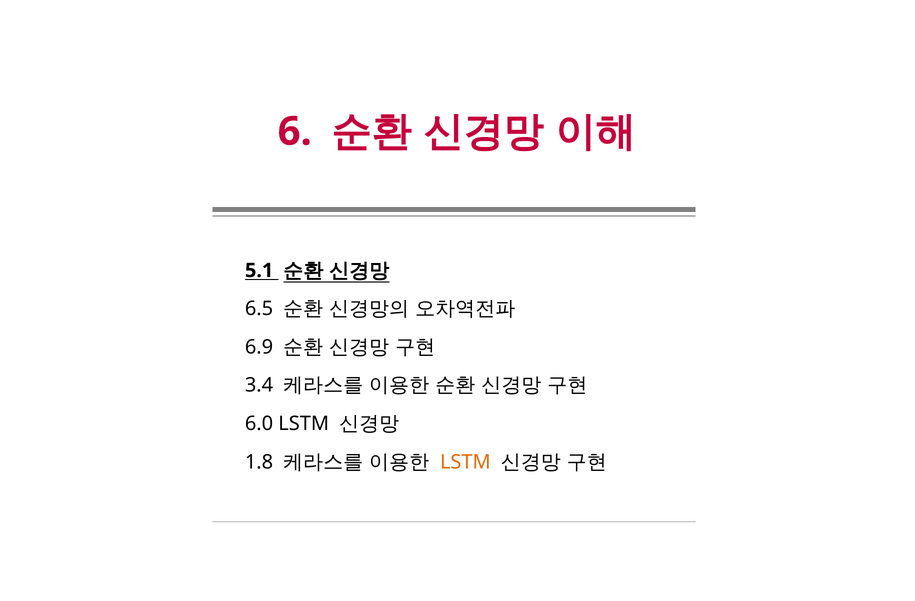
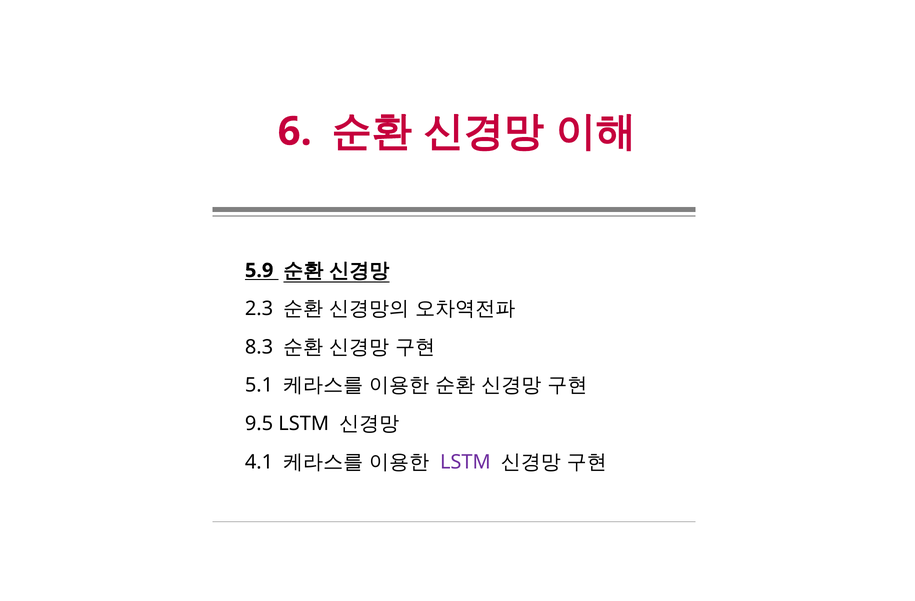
5.1: 5.1 -> 5.9 (259, 270)
6.5: 6.5 -> 2.3 (259, 309)
6.9: 6.9 -> 8.3 (259, 347)
3.4: 3.4 -> 5.1 (259, 385)
6.0: 6.0 -> 9.5 (259, 424)
1.8: 1.8 -> 4.1 (259, 462)
LSTM colour: orange -> purple (465, 462)
